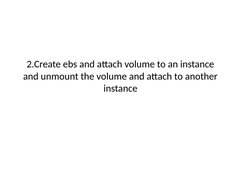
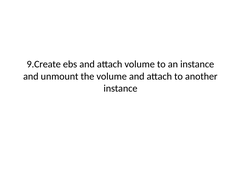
2.Create: 2.Create -> 9.Create (44, 64)
